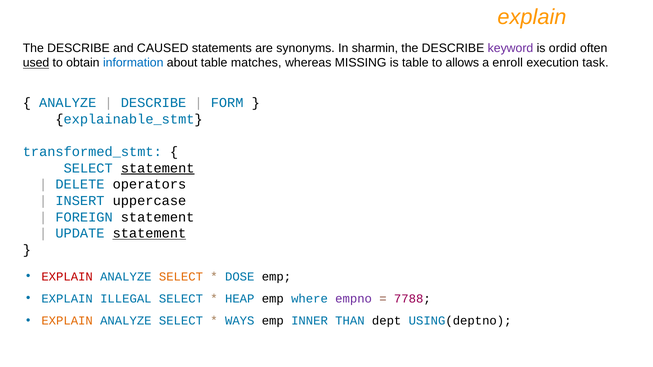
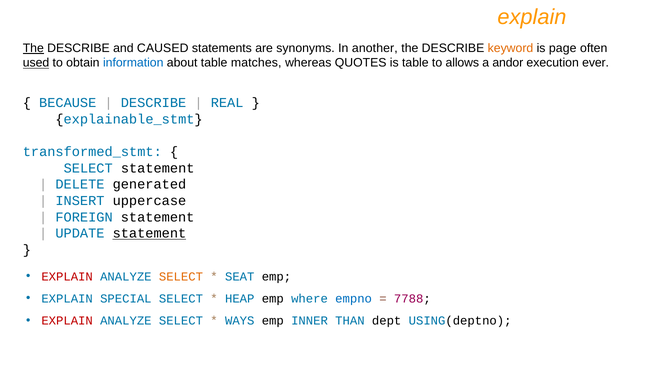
The underline: none -> present (33, 48)
sharmin: sharmin -> another (375, 48)
keyword colour: purple -> orange (510, 48)
ordid: ordid -> page (563, 48)
MISSING: MISSING -> QUOTES (361, 63)
enroll: enroll -> andor (508, 63)
task: task -> ever (596, 63)
ANALYZE: ANALYZE -> BECAUSE (68, 103)
FORM: FORM -> REAL (227, 103)
statement underline: present -> none (158, 168)
operators: operators -> generated (149, 185)
DOSE: DOSE -> SEAT (240, 277)
ILLEGAL: ILLEGAL -> SPECIAL (126, 299)
empno colour: purple -> blue (354, 299)
EXPLAIN colour: orange -> red (67, 321)
